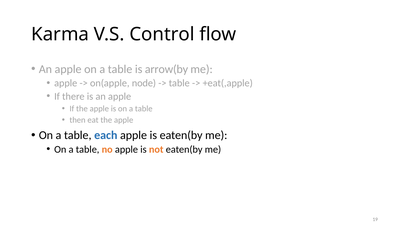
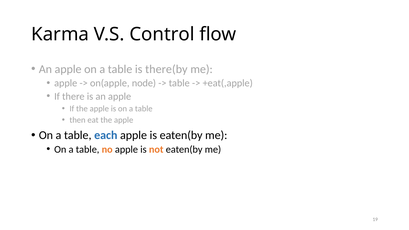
arrow(by: arrow(by -> there(by (166, 69)
